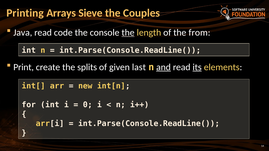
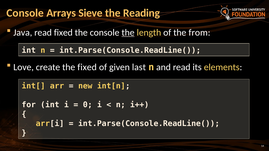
Printing: Printing -> Console (25, 13)
Couples: Couples -> Reading (142, 13)
read code: code -> fixed (63, 33)
Print: Print -> Love (24, 67)
the splits: splits -> fixed (87, 67)
and underline: present -> none (164, 67)
its underline: present -> none (197, 67)
